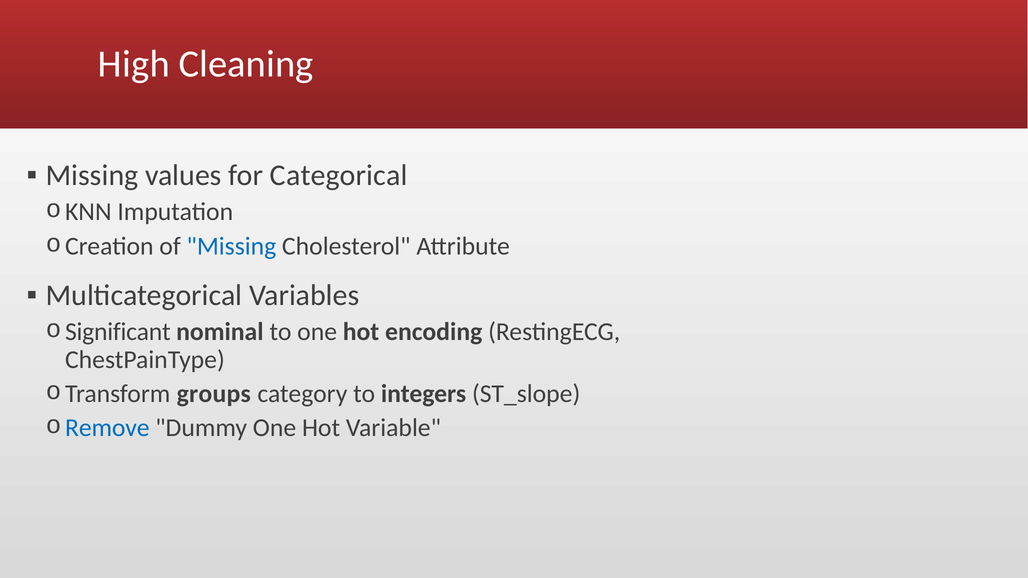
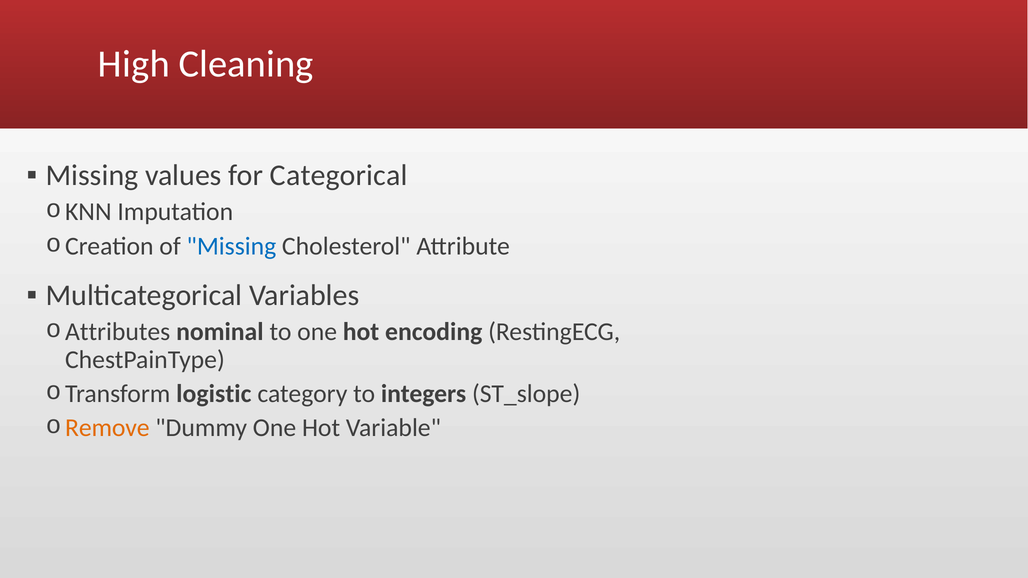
Significant: Significant -> Attributes (118, 332)
groups: groups -> logistic (214, 394)
Remove colour: blue -> orange (107, 428)
